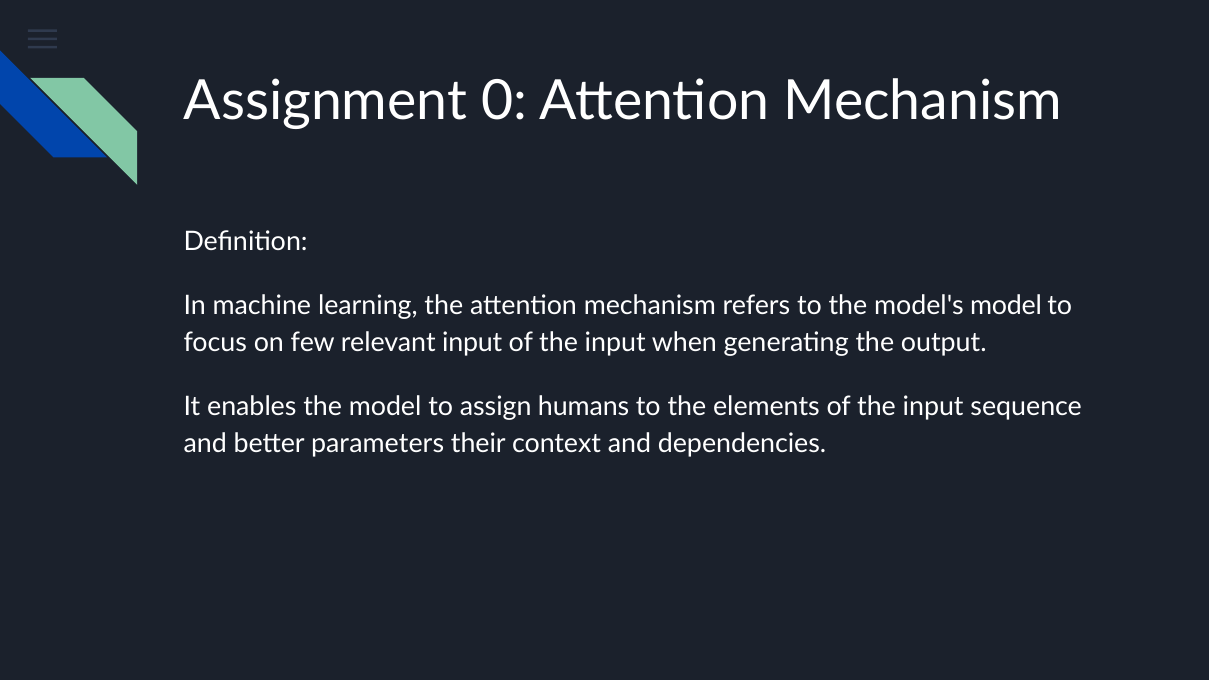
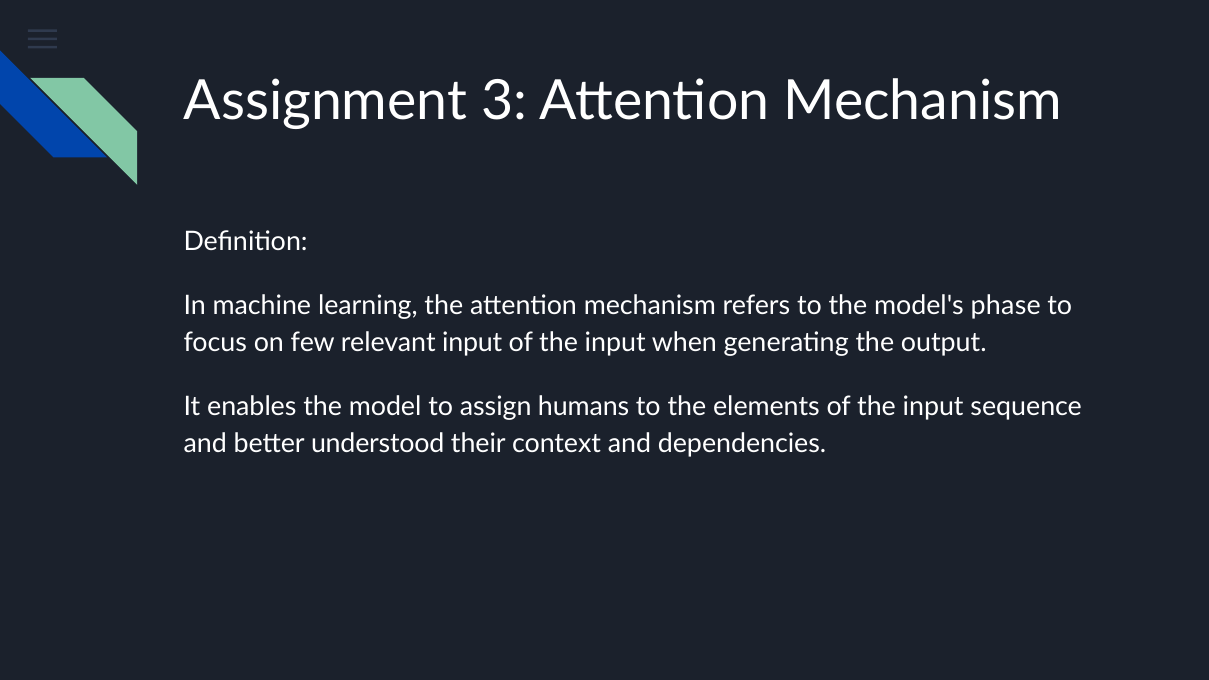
0: 0 -> 3 (504, 101)
model's model: model -> phase (1006, 306)
parameters: parameters -> understood (378, 444)
